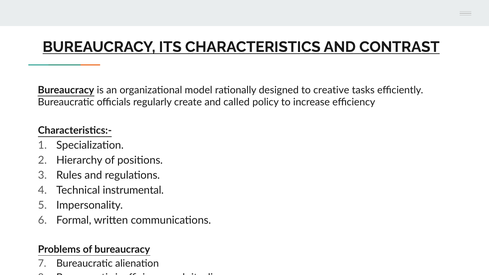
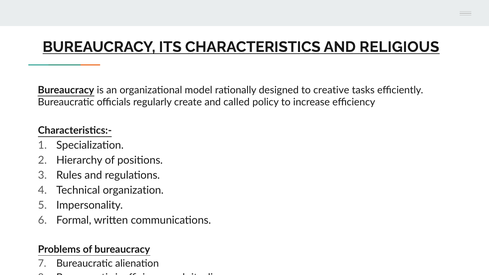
CONTRAST: CONTRAST -> RELIGIOUS (399, 47)
instrumental: instrumental -> organization (133, 190)
